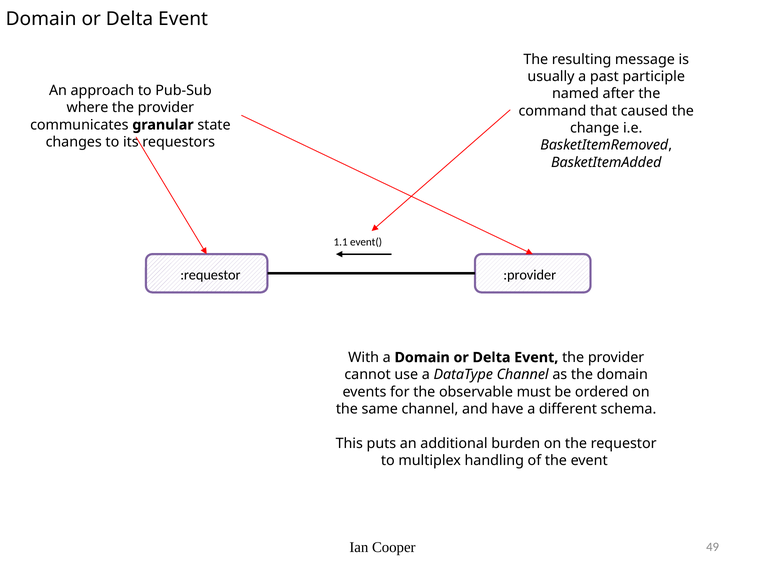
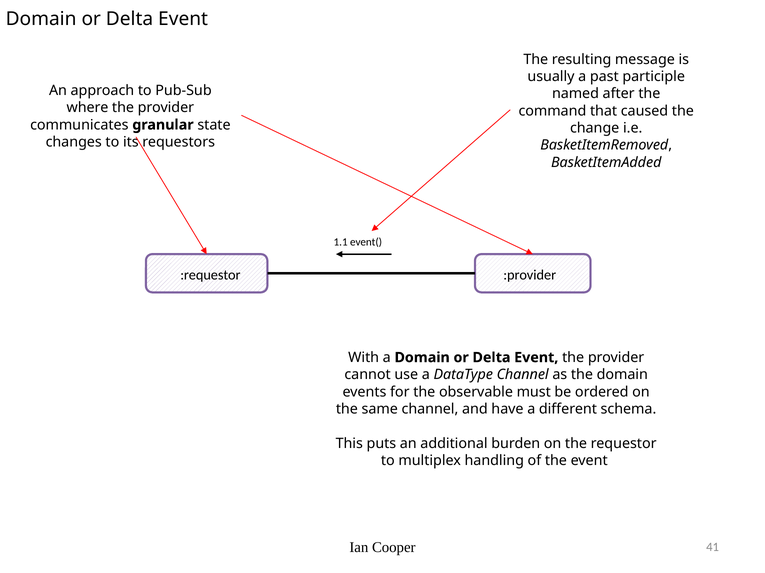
49: 49 -> 41 (713, 548)
